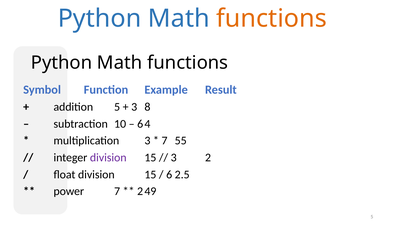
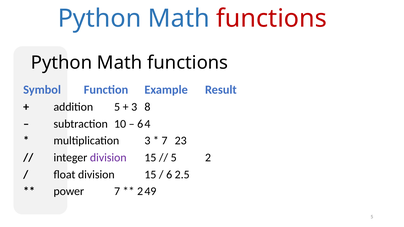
functions colour: orange -> red (272, 19)
55: 55 -> 23 (181, 141)
3: 3 -> 5 (174, 158)
